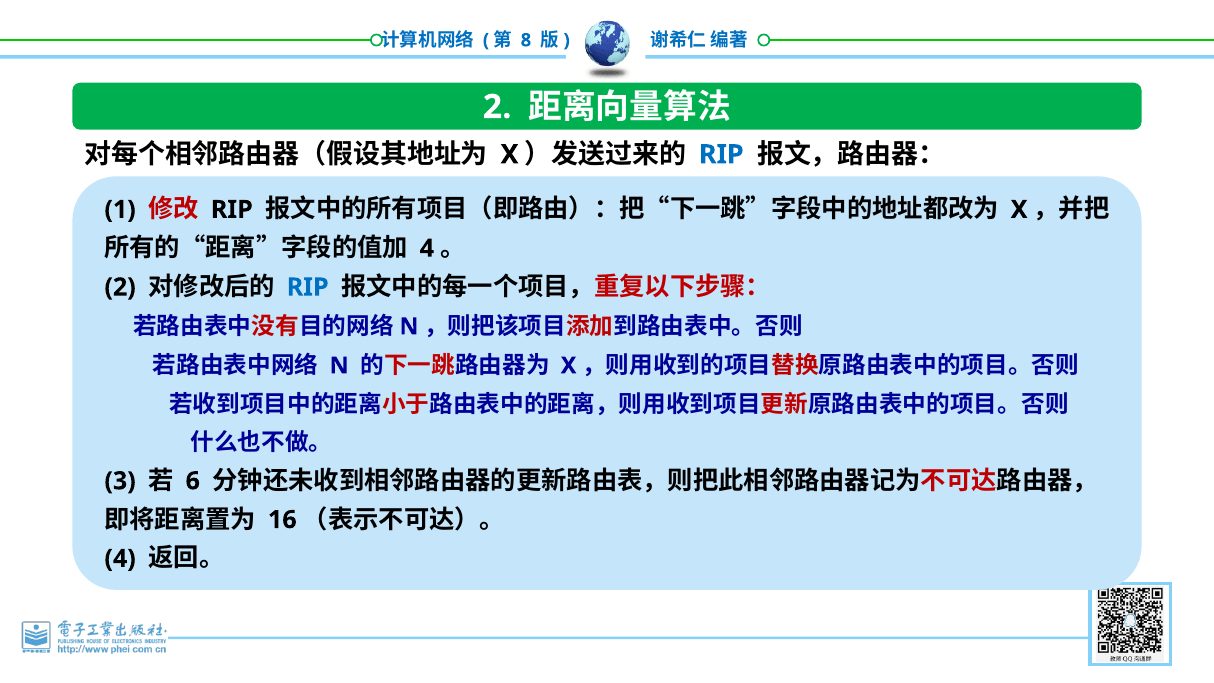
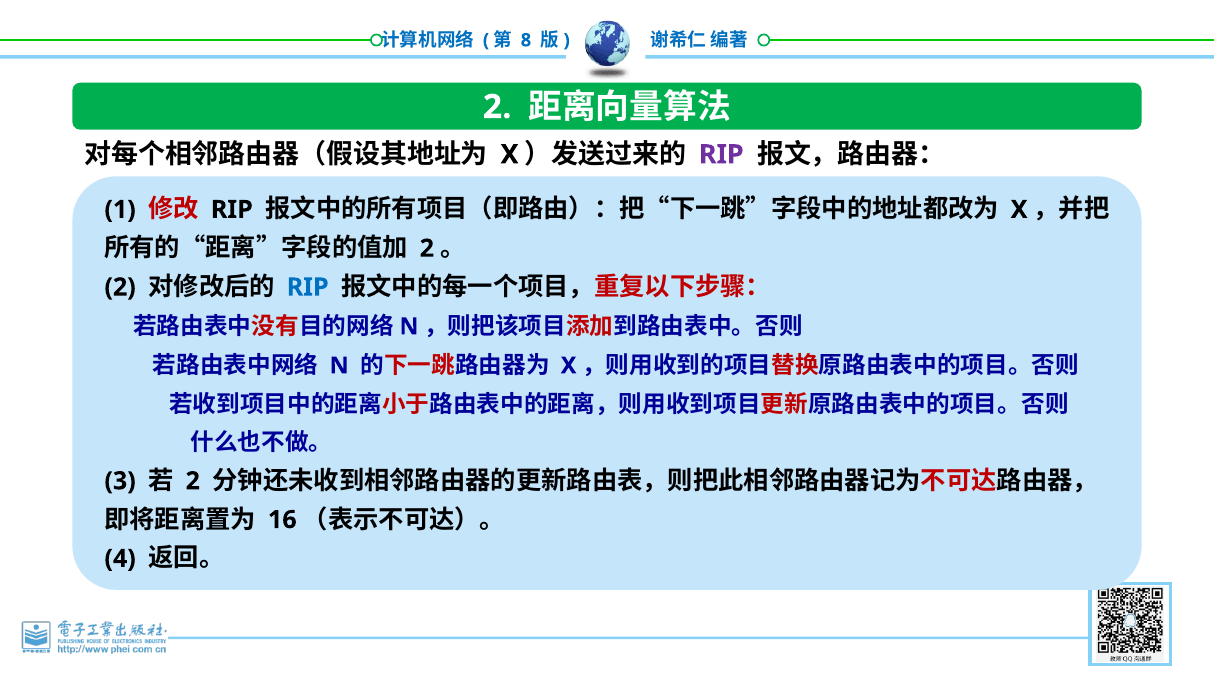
RIP colour: blue -> purple (721, 155)
4: 4 -> 2 (427, 248)
6: 6 -> 2 (193, 481)
